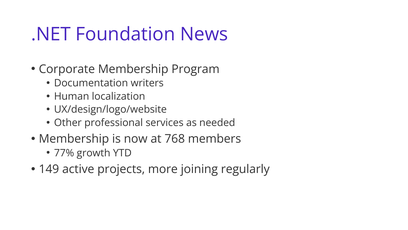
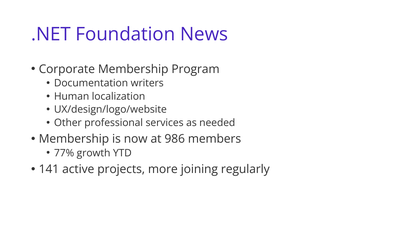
768: 768 -> 986 (175, 139)
149: 149 -> 141 (49, 169)
